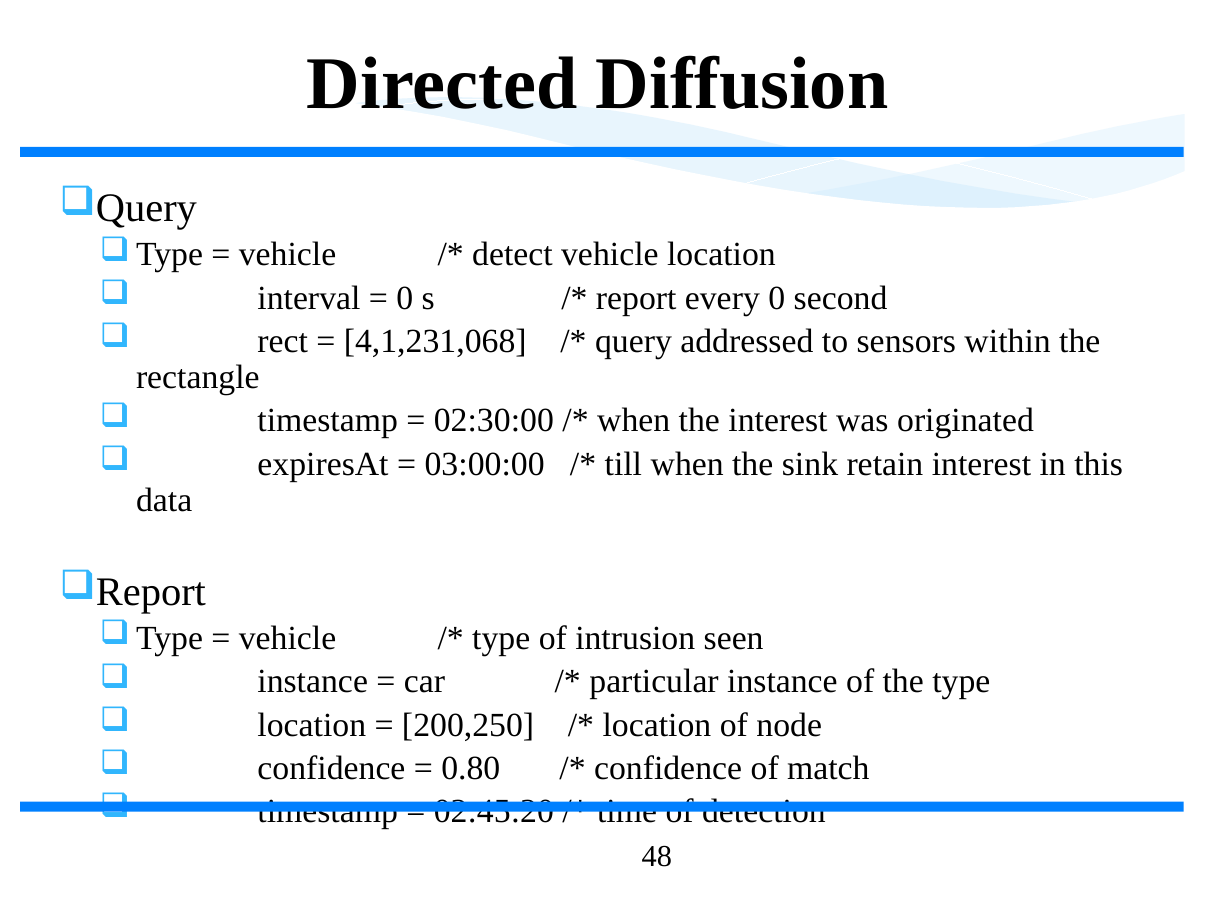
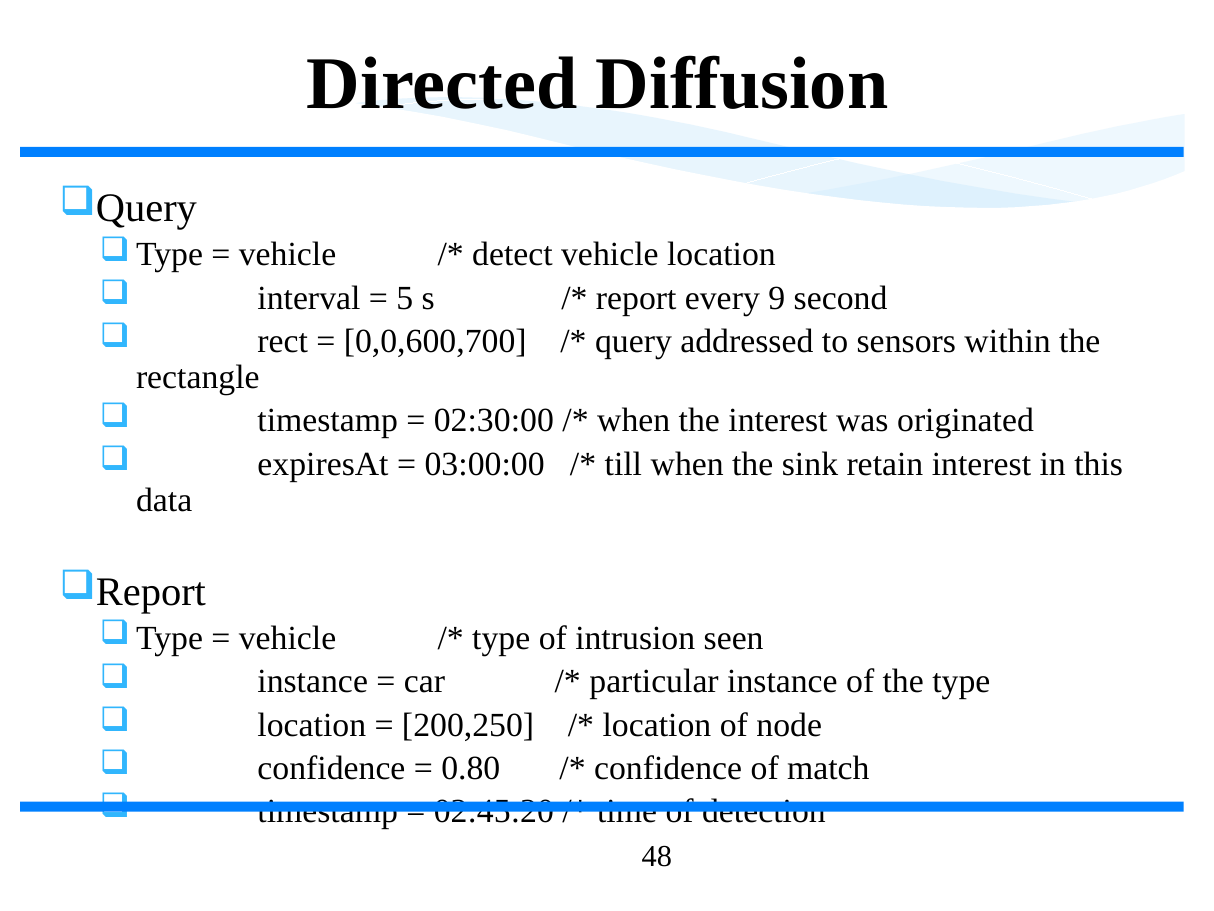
0: 0 -> 5 (405, 298)
every 0: 0 -> 9 (777, 298)
4,1,231,068: 4,1,231,068 -> 0,0,600,700 (435, 341)
